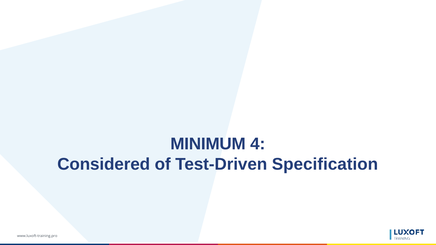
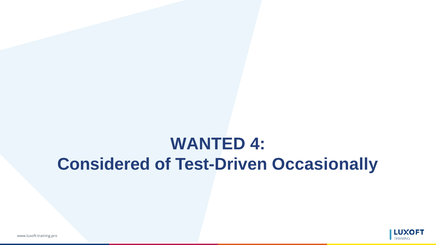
MINIMUM: MINIMUM -> WANTED (208, 144)
Specification: Specification -> Occasionally (325, 165)
